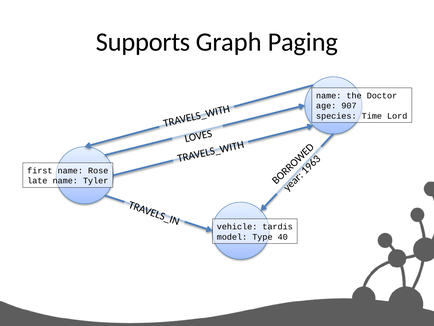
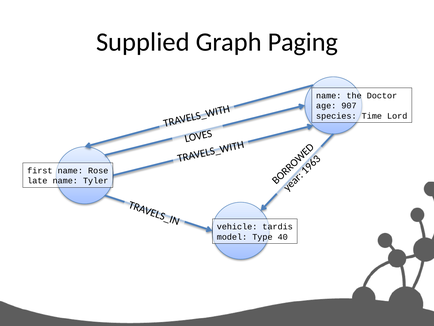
Supports: Supports -> Supplied (143, 42)
